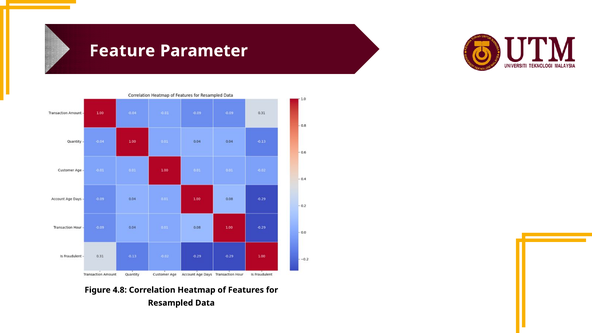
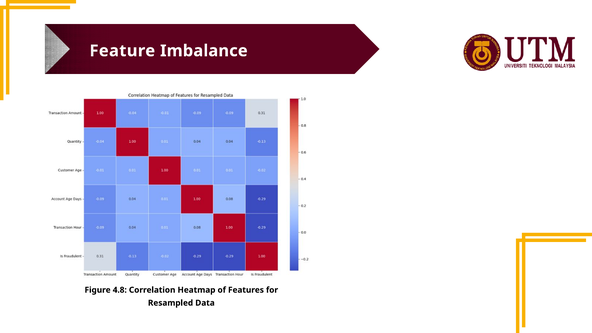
Parameter: Parameter -> Imbalance (204, 51)
